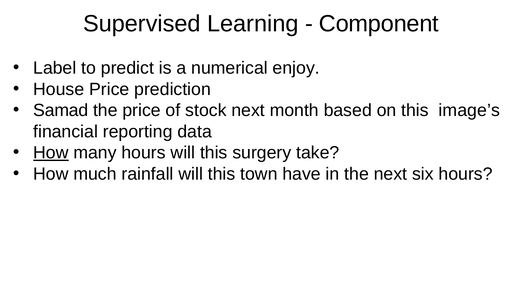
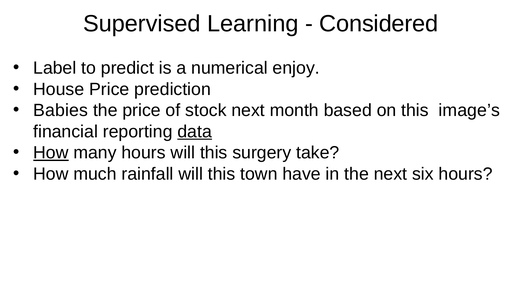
Component: Component -> Considered (379, 24)
Samad: Samad -> Babies (61, 110)
data underline: none -> present (195, 132)
